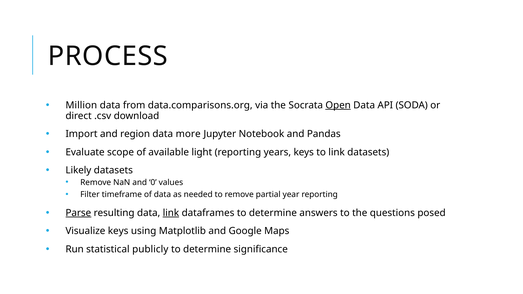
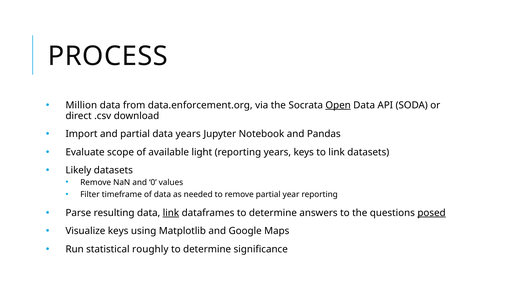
data.comparisons.org: data.comparisons.org -> data.enforcement.org (200, 105)
and region: region -> partial (135, 134)
data more: more -> years (188, 134)
Parse underline: present -> none (78, 213)
posed underline: none -> present (432, 213)
publicly: publicly -> roughly (150, 249)
